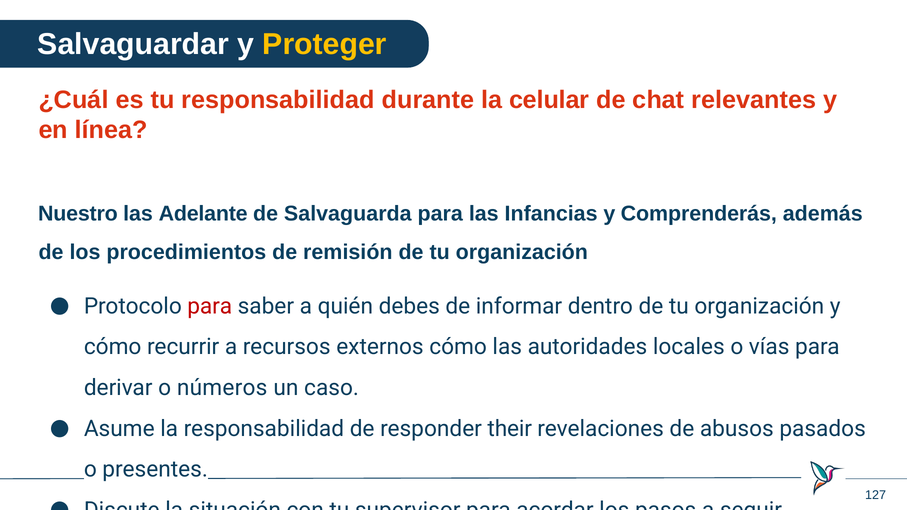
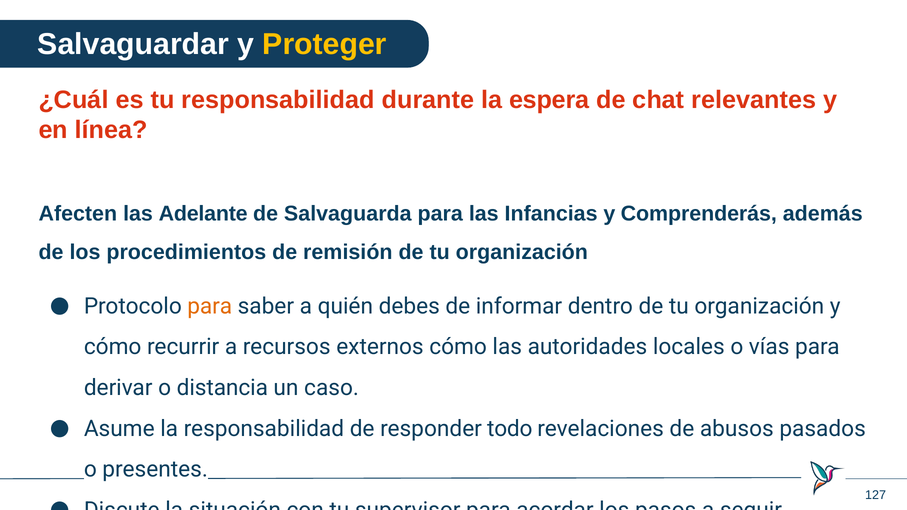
la celular: celular -> espera (549, 100)
Nuestro: Nuestro -> Afecten (78, 214)
para colour: red -> orange (210, 306)
números: números -> distancia (222, 388)
their: their -> todo (510, 429)
